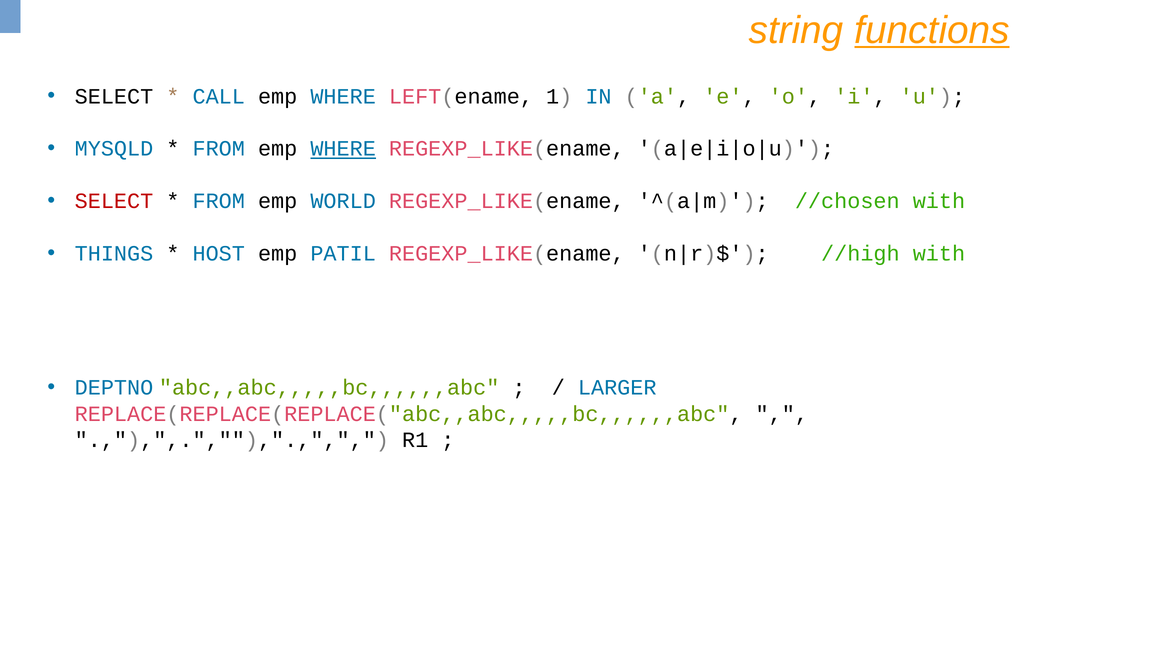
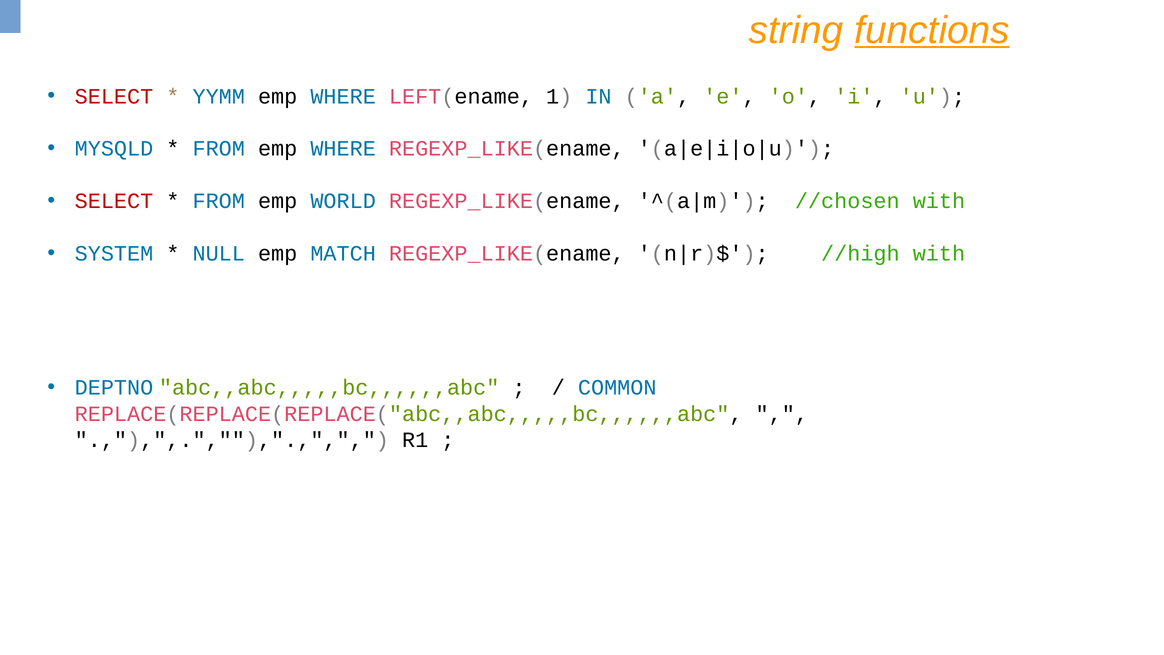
SELECT colour: black -> red (114, 96)
CALL: CALL -> YYMM (219, 96)
WHERE underline: present -> none (343, 149)
THINGS: THINGS -> SYSTEM (114, 253)
HOST: HOST -> NULL (219, 253)
PATIL: PATIL -> MATCH (343, 253)
LARGER: LARGER -> COMMON (617, 388)
